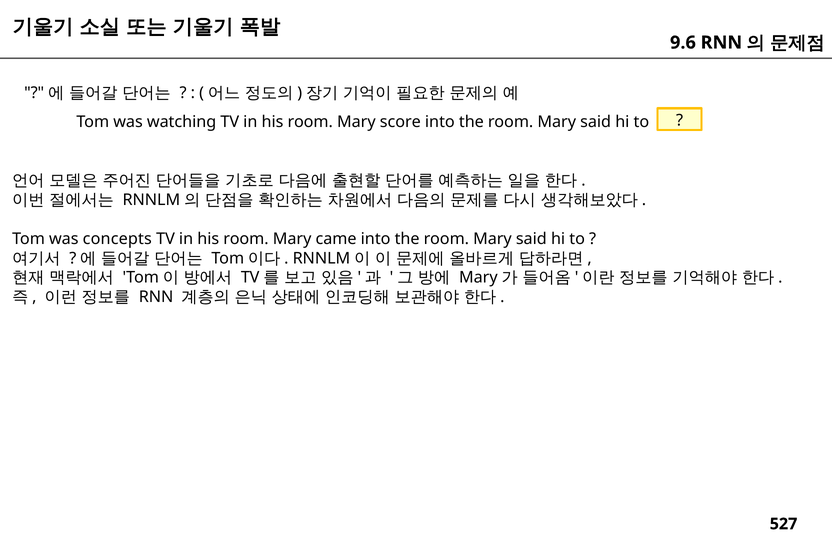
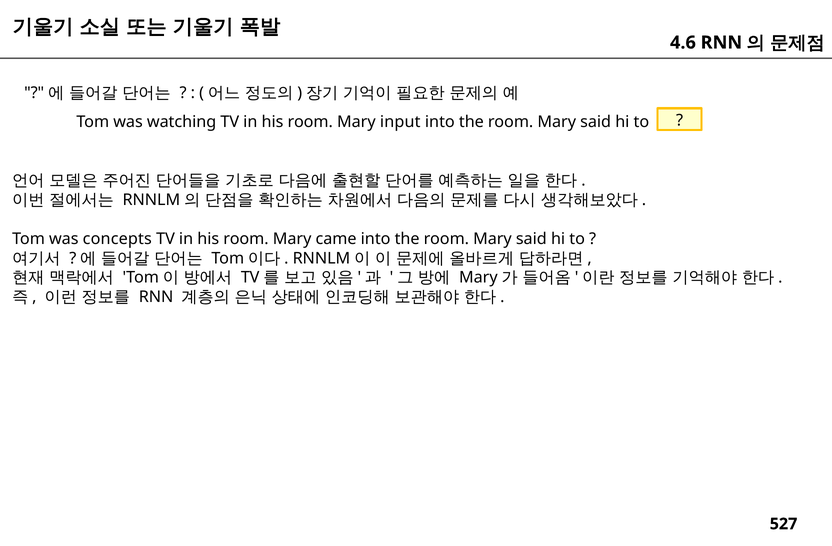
9.6: 9.6 -> 4.6 (683, 43)
score: score -> input (400, 122)
